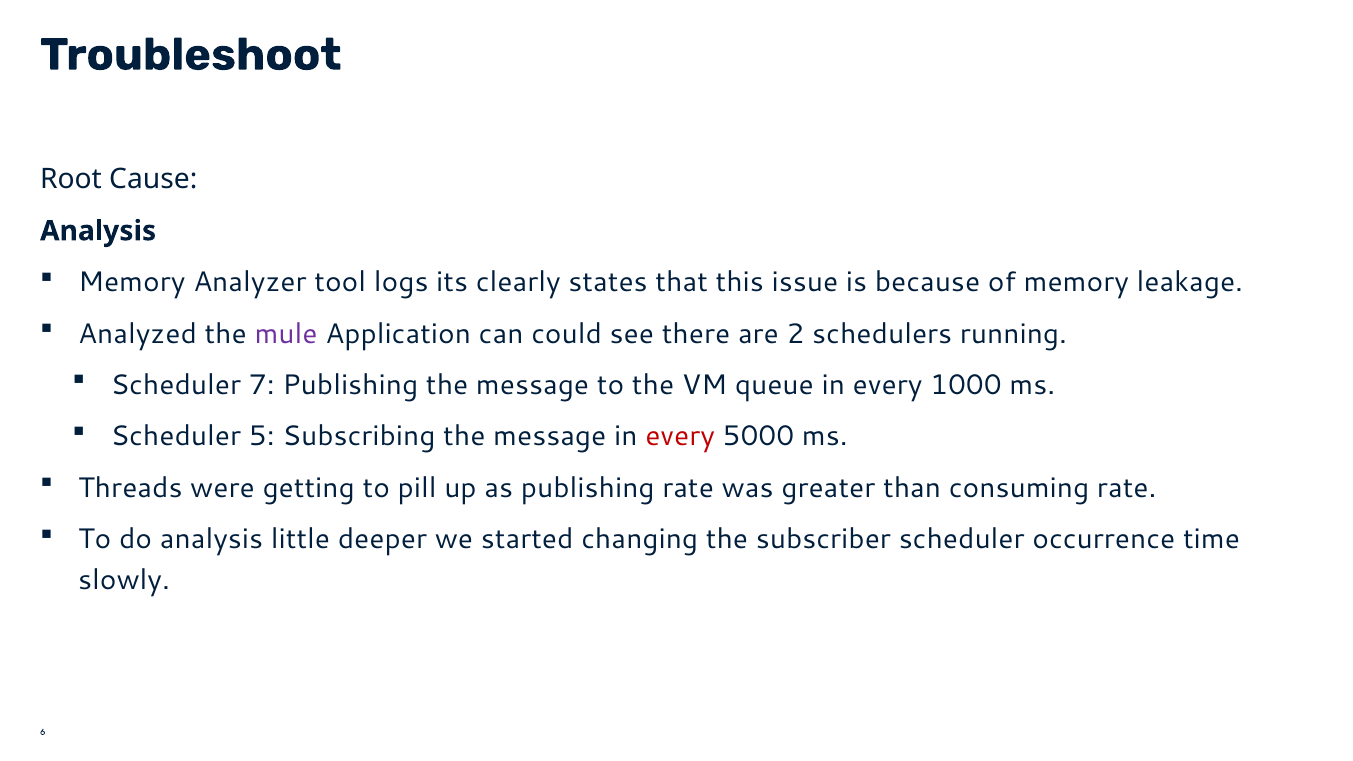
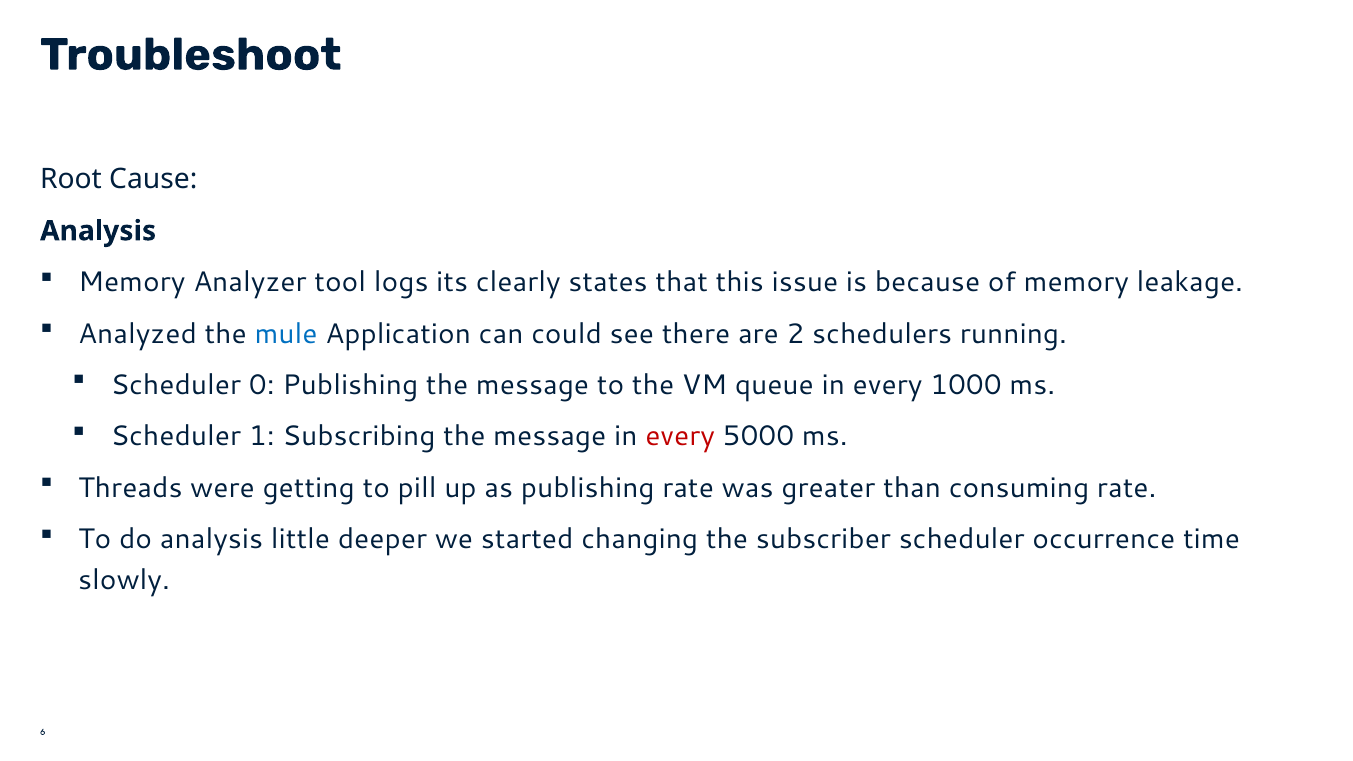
mule colour: purple -> blue (286, 334)
7: 7 -> 0 (262, 385)
5: 5 -> 1 (262, 437)
